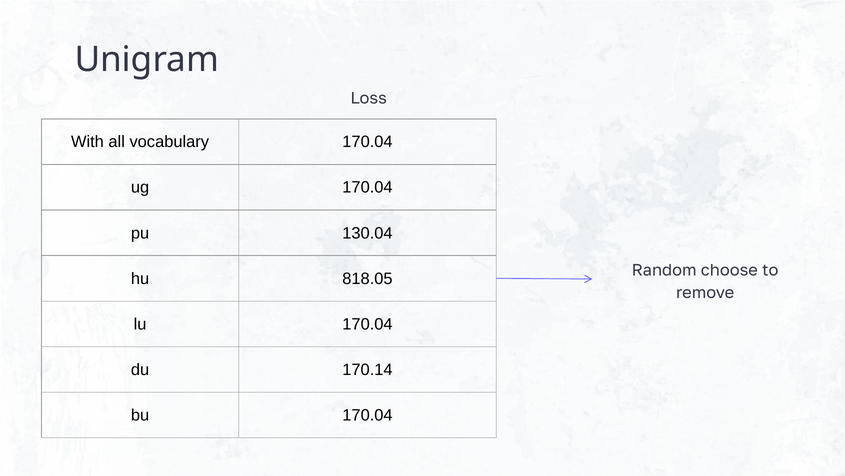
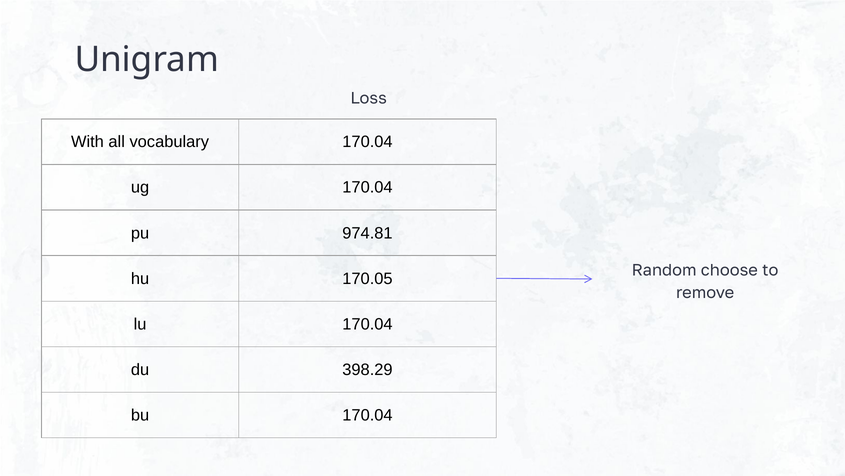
130.04: 130.04 -> 974.81 (367, 233)
818.05: 818.05 -> 170.05 (367, 278)
170.14: 170.14 -> 398.29 (367, 369)
